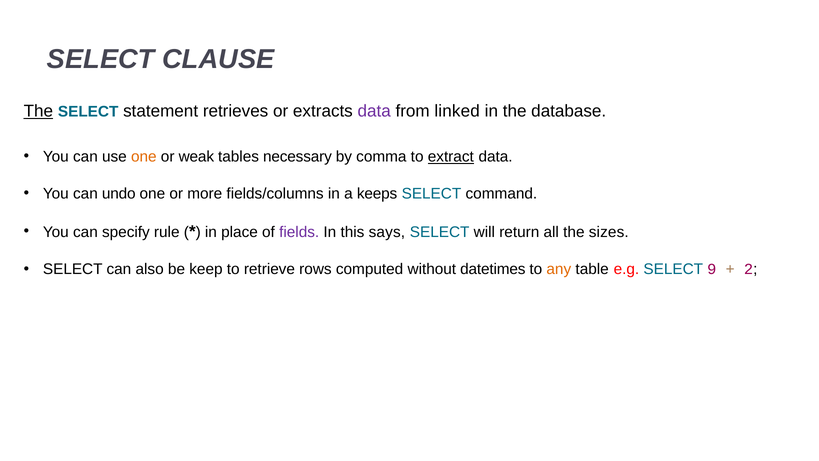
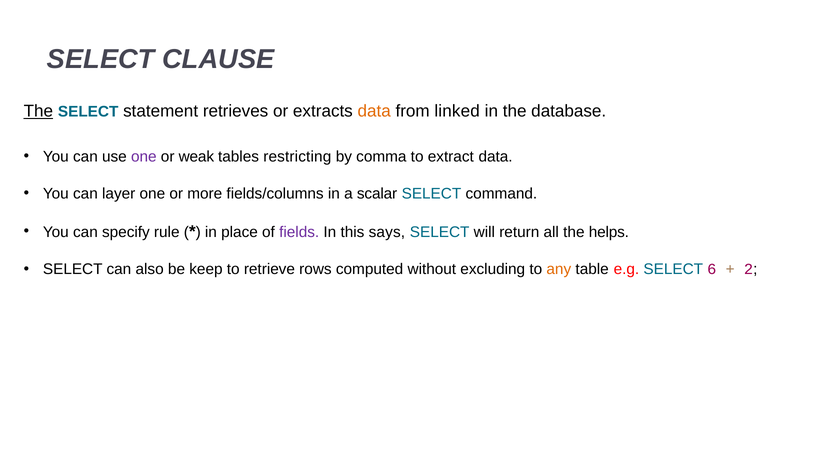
data colour: purple -> orange (374, 111)
one colour: orange -> purple (144, 157)
necessary: necessary -> restricting (297, 157)
extract underline: present -> none (451, 157)
undo: undo -> layer (119, 193)
keeps: keeps -> scalar (377, 193)
sizes: sizes -> helps (609, 232)
datetimes: datetimes -> excluding (493, 269)
9: 9 -> 6 (712, 269)
